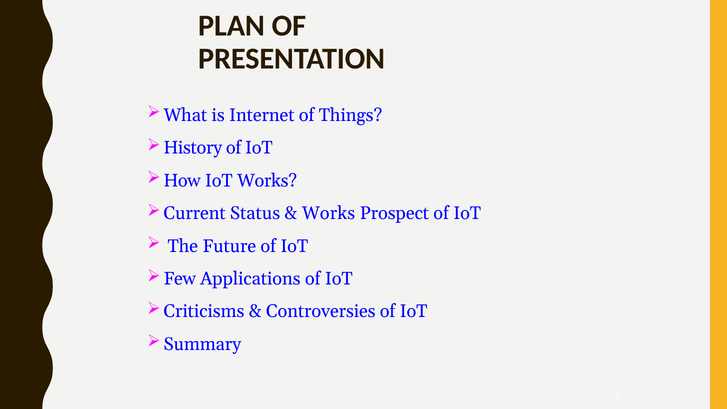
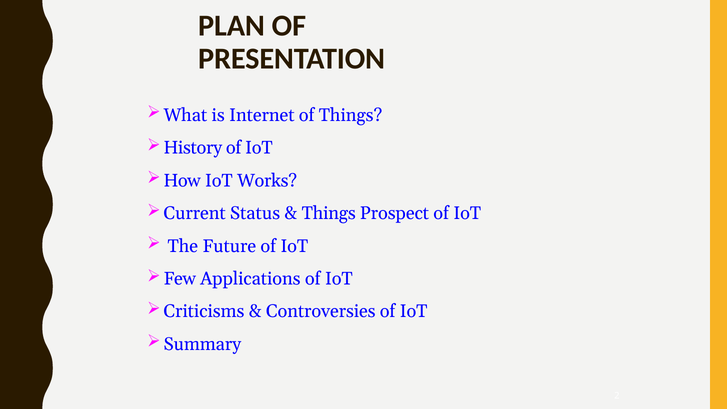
Works: Works -> Things (329, 213)
